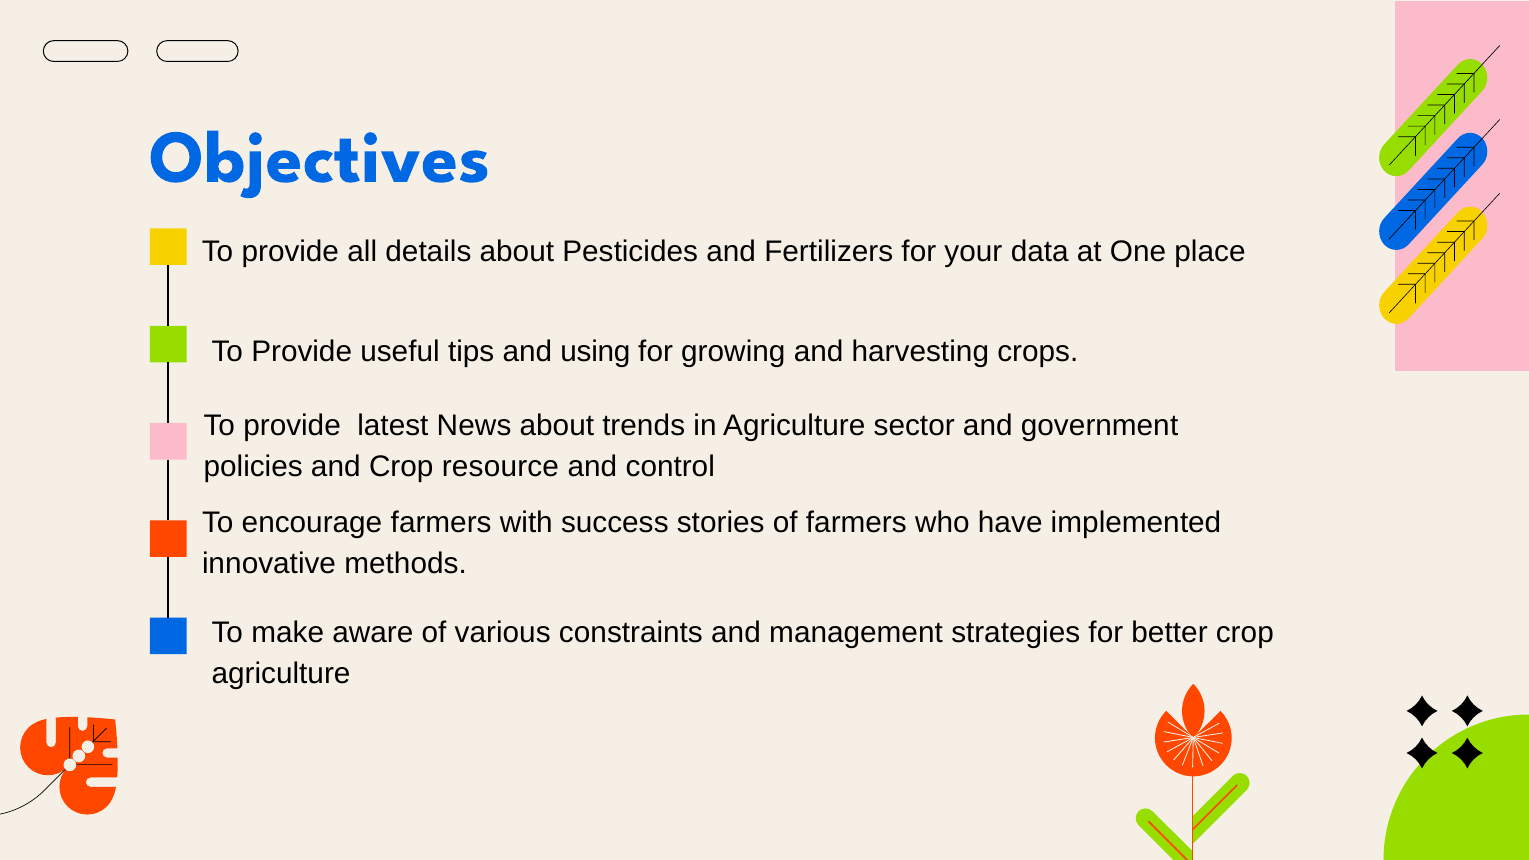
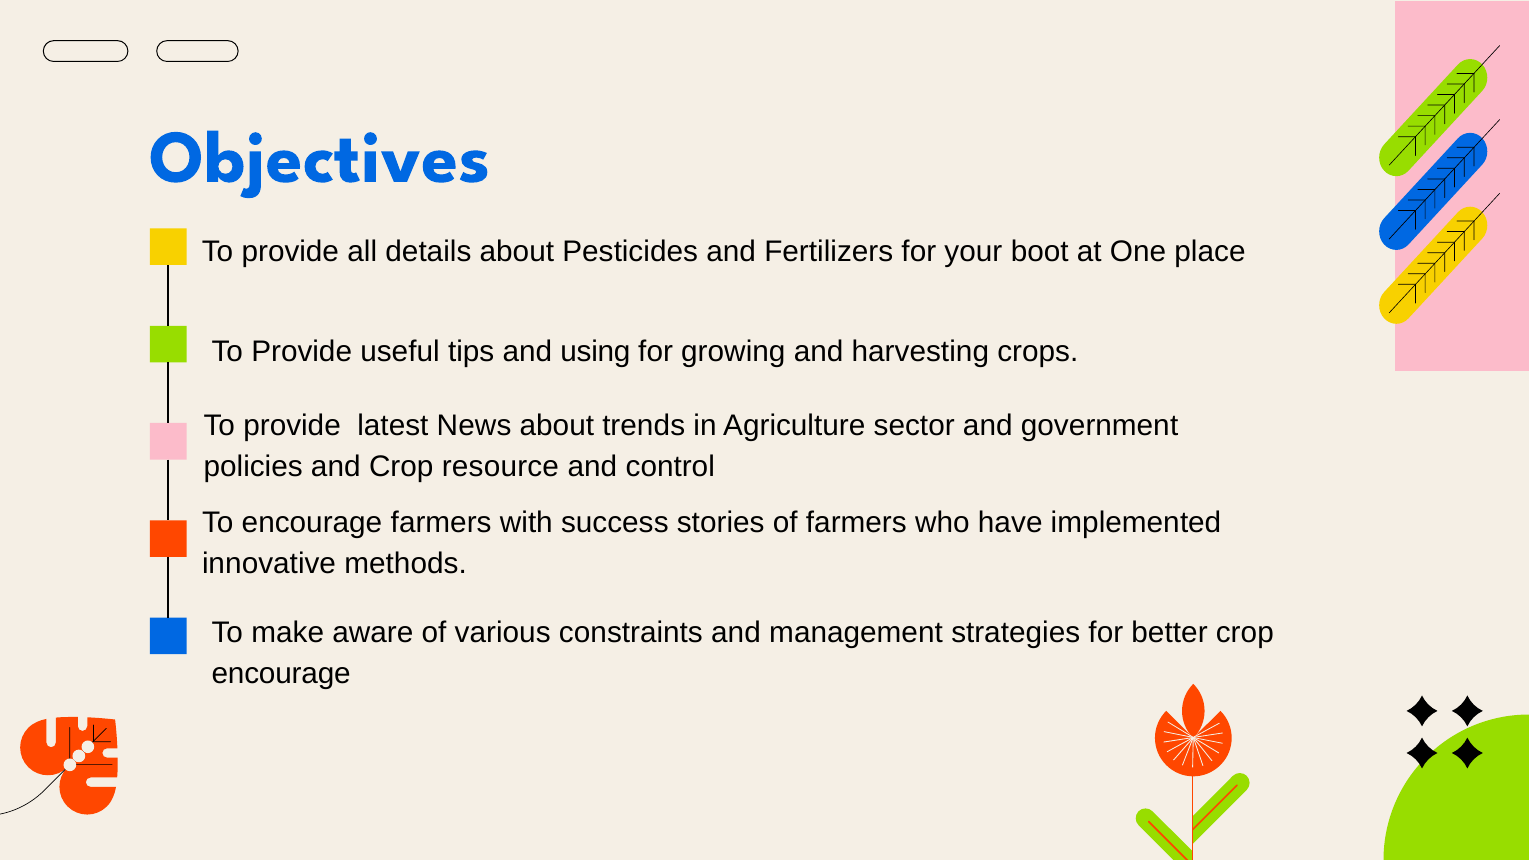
data: data -> boot (1040, 251)
agriculture: agriculture -> encourage (281, 674)
